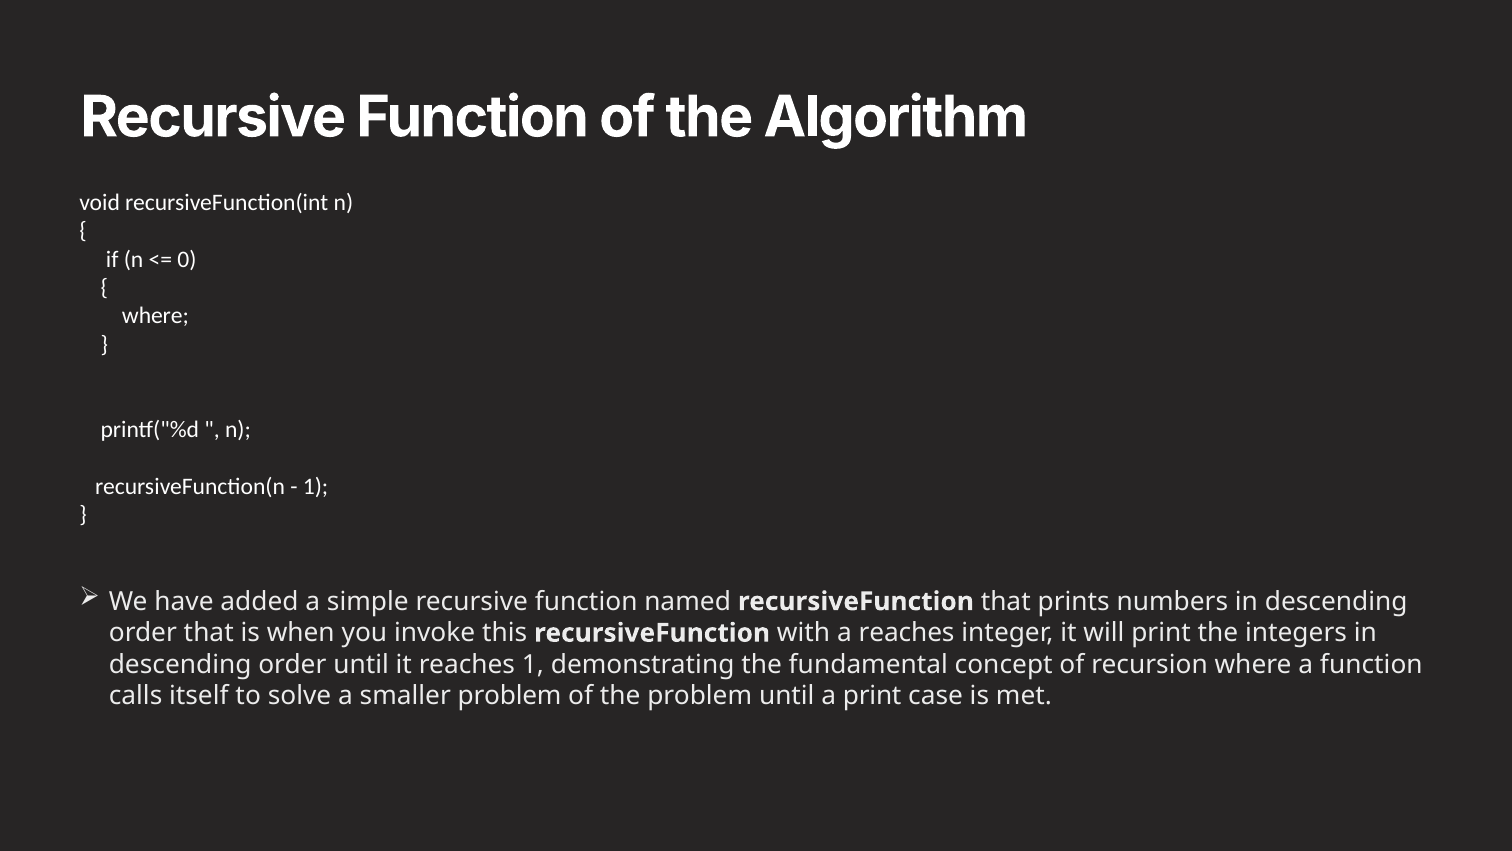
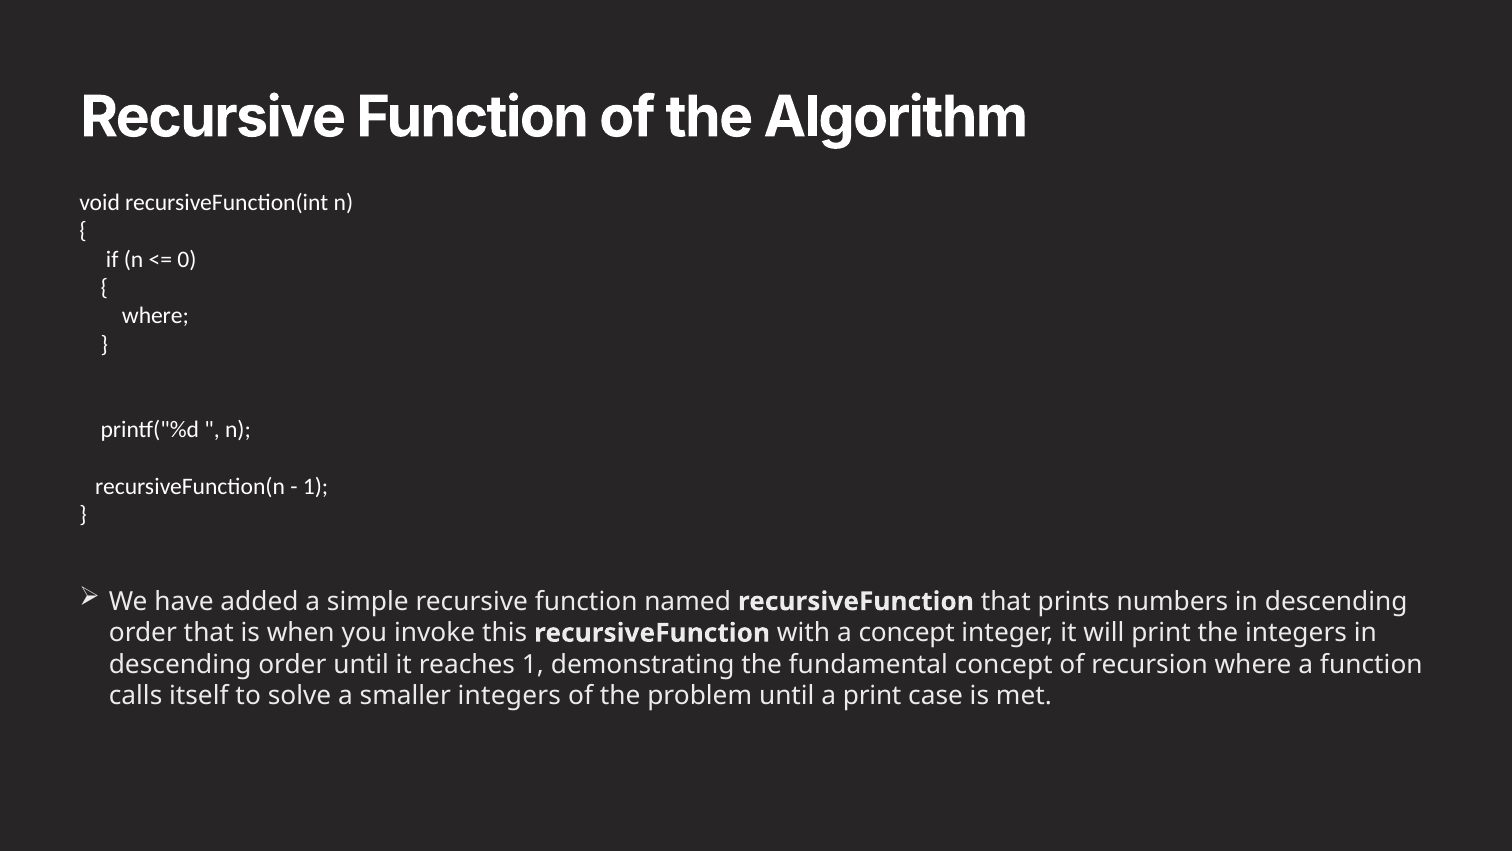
a reaches: reaches -> concept (907, 633)
smaller problem: problem -> integers (509, 696)
